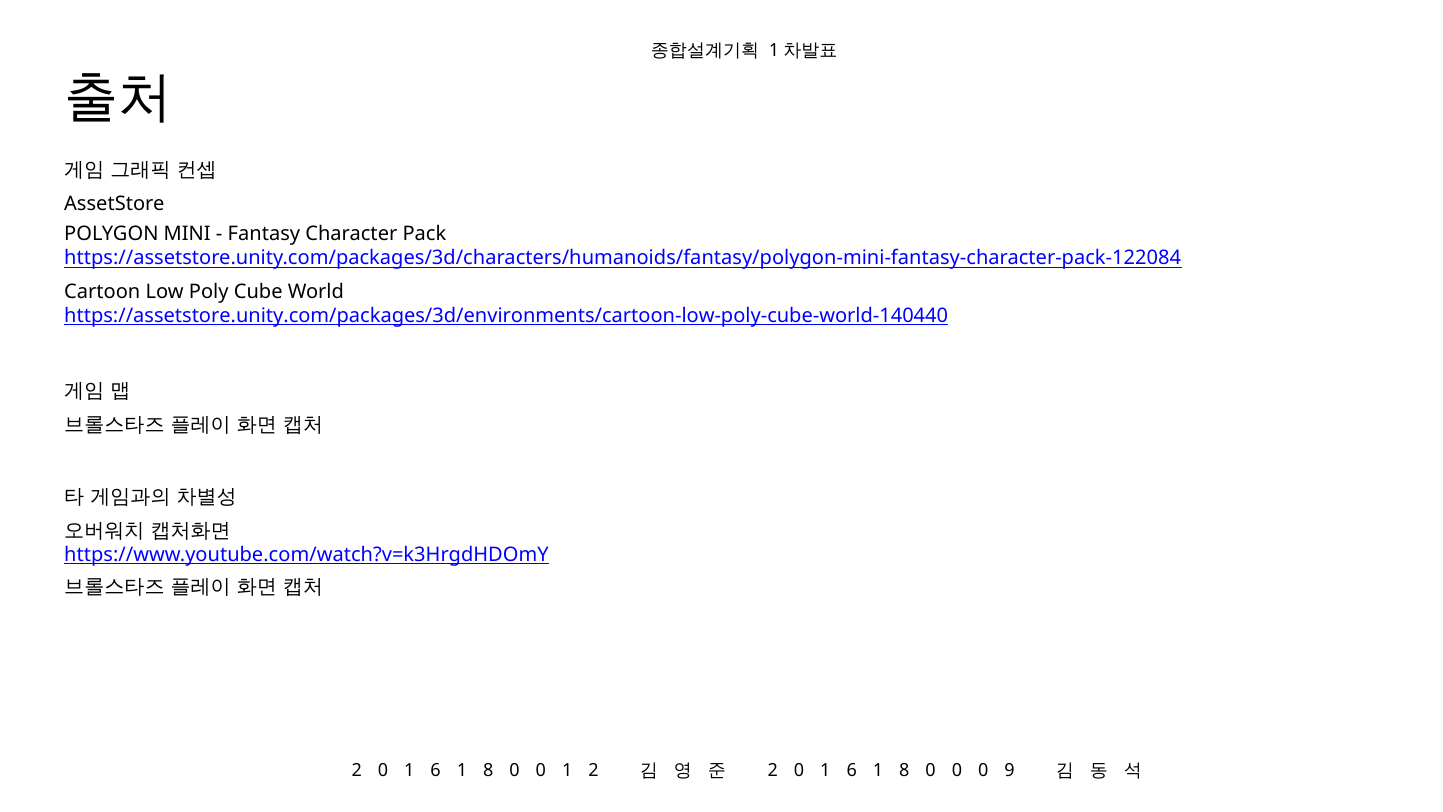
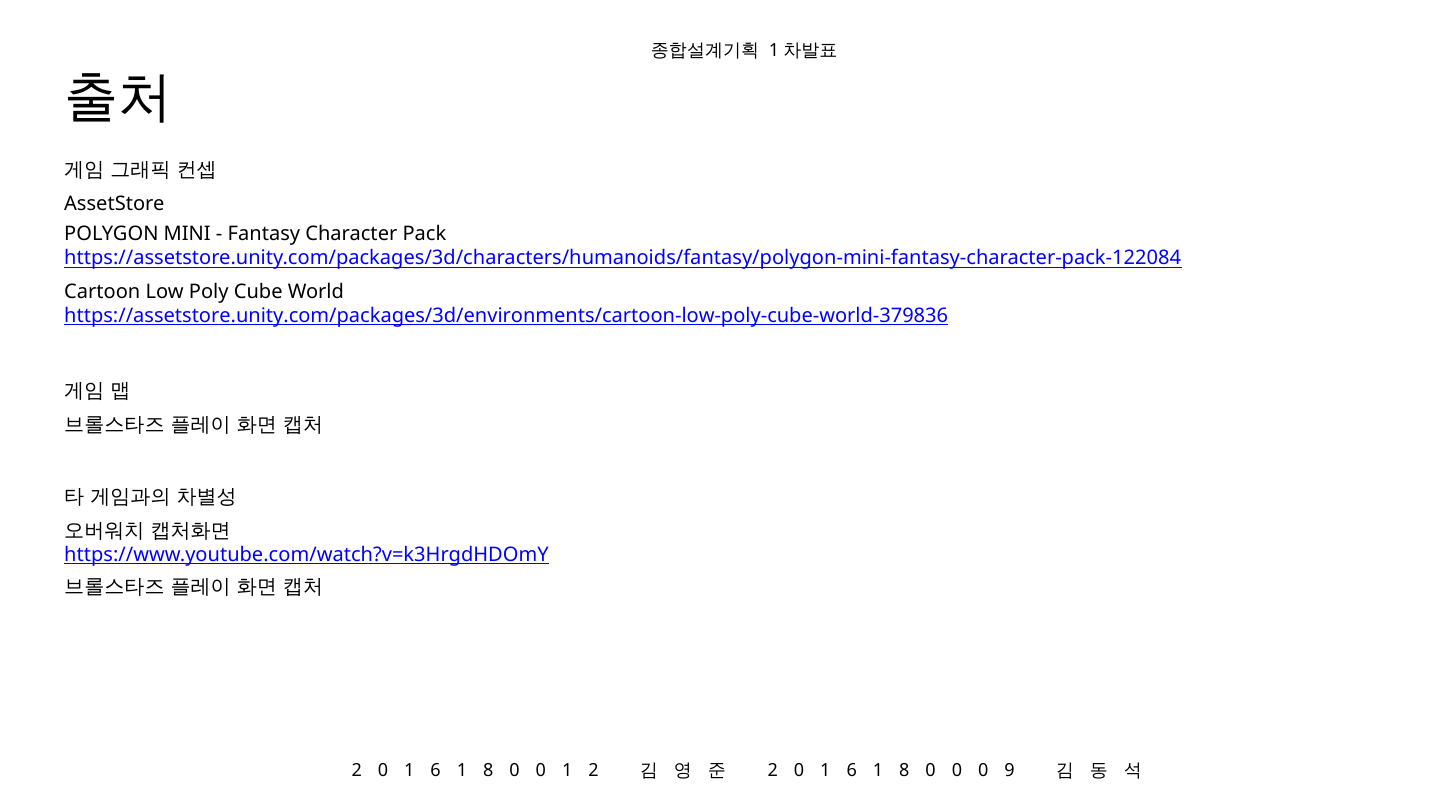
https://assetstore.unity.com/packages/3d/environments/cartoon-low-poly-cube-world-140440: https://assetstore.unity.com/packages/3d/environments/cartoon-low-poly-cube-world-140440 -> https://assetstore.unity.com/packages/3d/environments/cartoon-low-poly-cube-world-379836 (506, 316)
